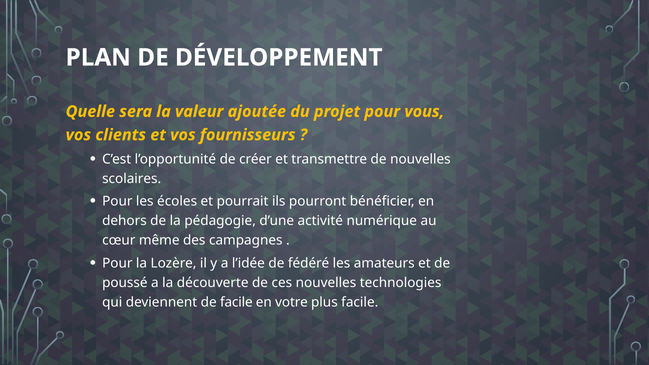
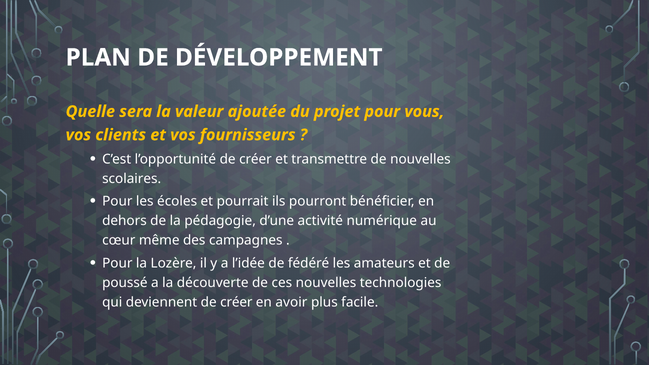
deviennent de facile: facile -> créer (236, 302)
votre: votre -> avoir (291, 302)
